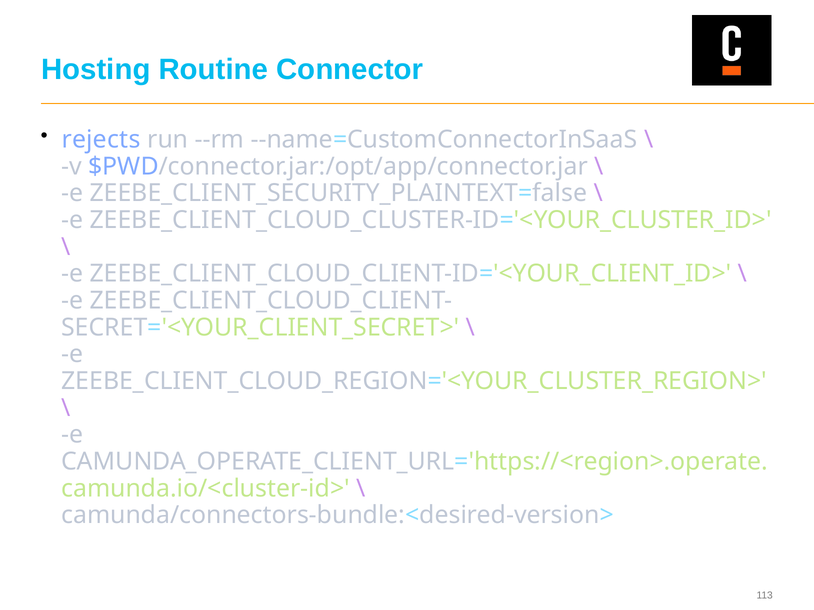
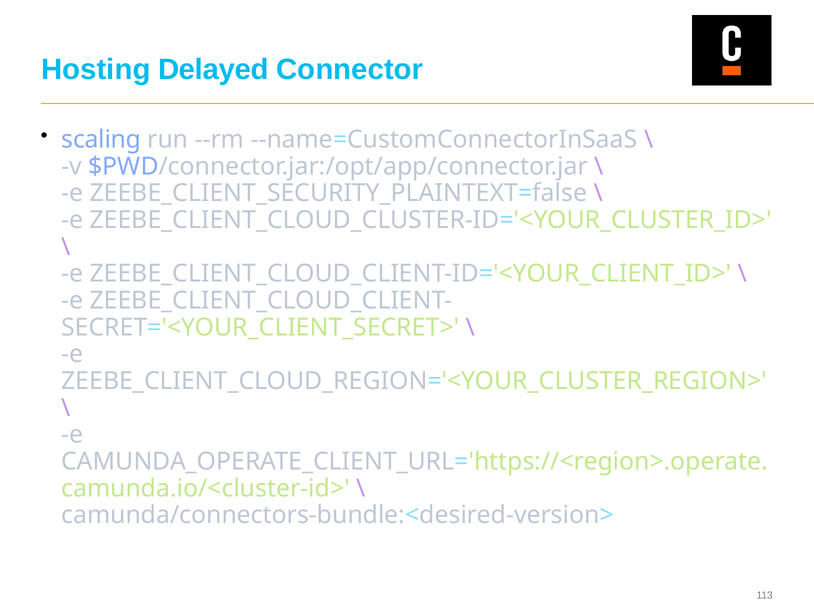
Routine: Routine -> Delayed (213, 69)
rejects: rejects -> scaling (101, 140)
